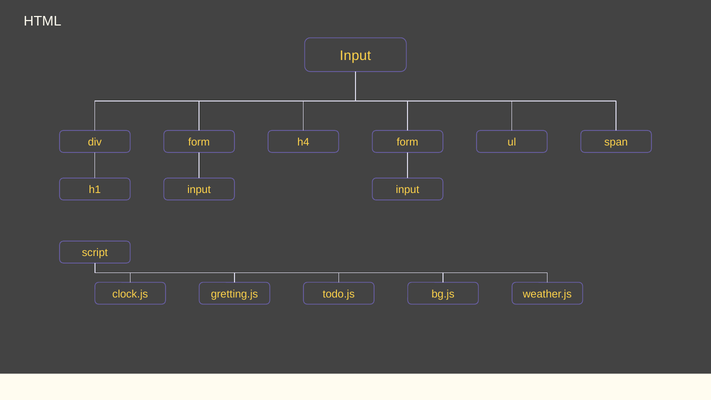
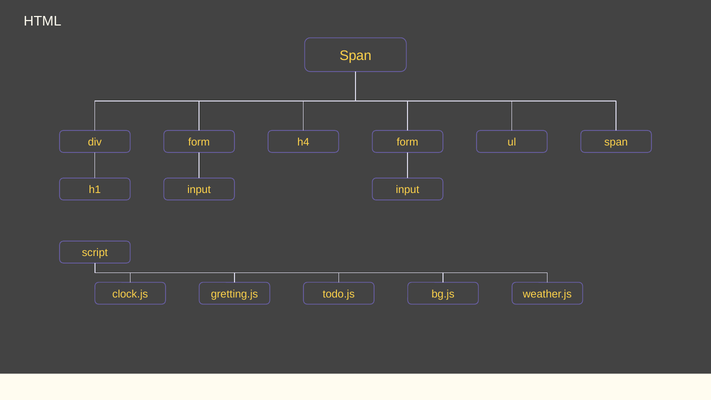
Input: Input -> Span (356, 56)
